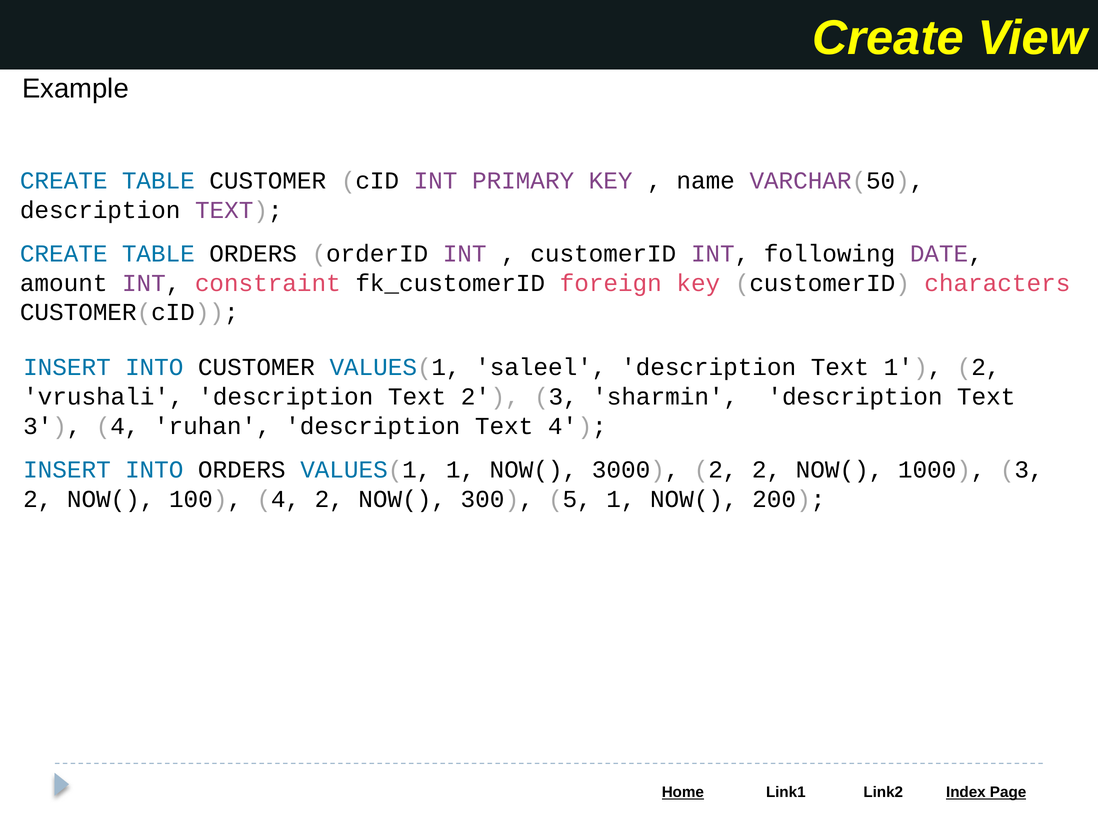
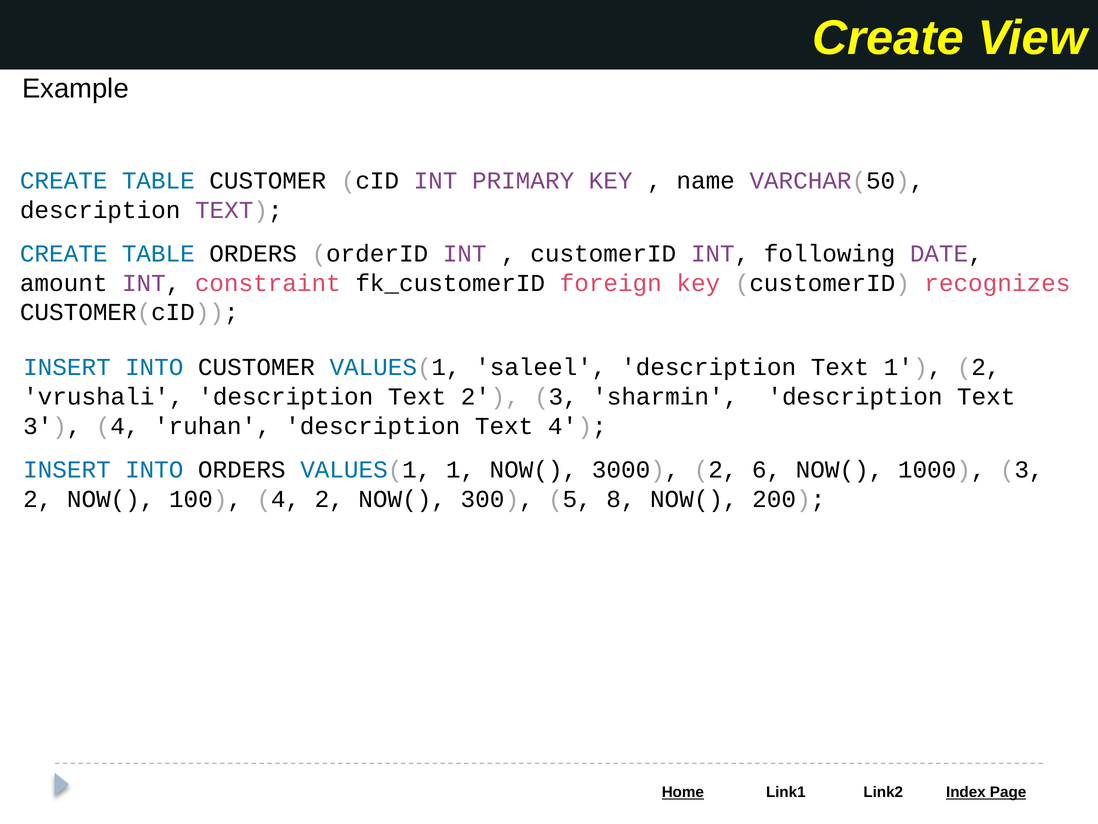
characters: characters -> recognizes (997, 283)
2 2: 2 -> 6 (767, 470)
5 1: 1 -> 8 (621, 499)
